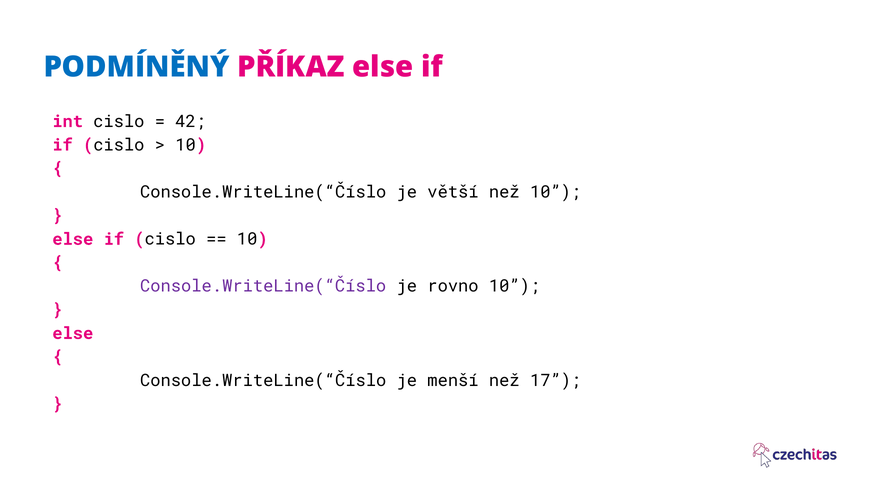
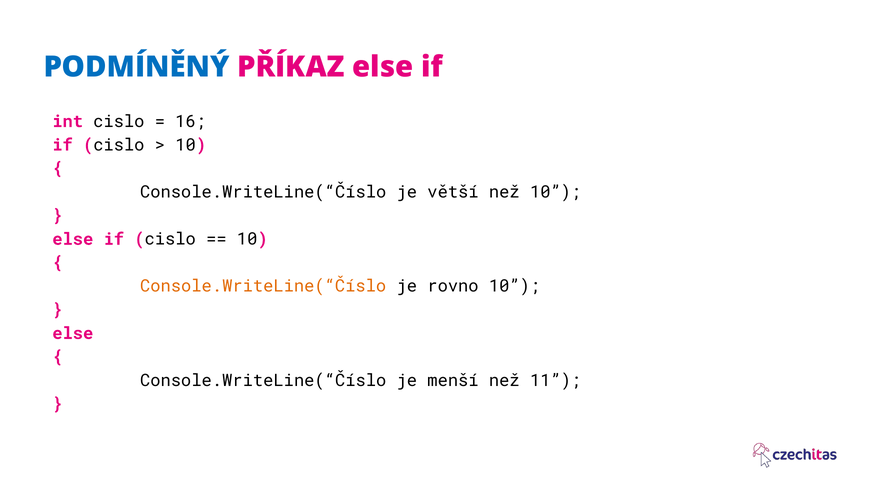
42: 42 -> 16 (191, 121)
Console.WriteLine(“Číslo colour: purple -> orange (263, 286)
17: 17 -> 11 (556, 380)
